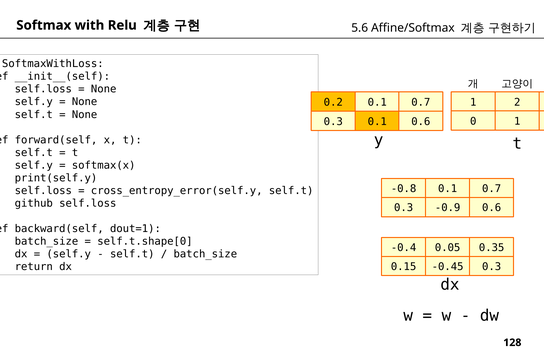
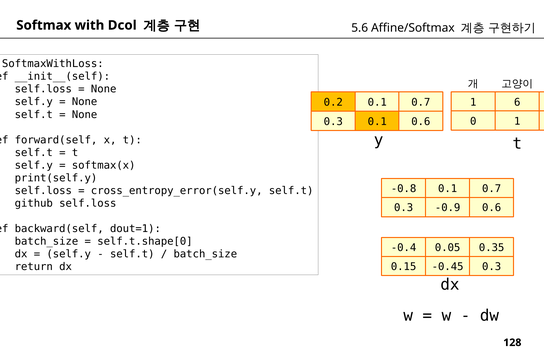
Relu: Relu -> Dcol (122, 25)
2: 2 -> 6 (517, 102)
